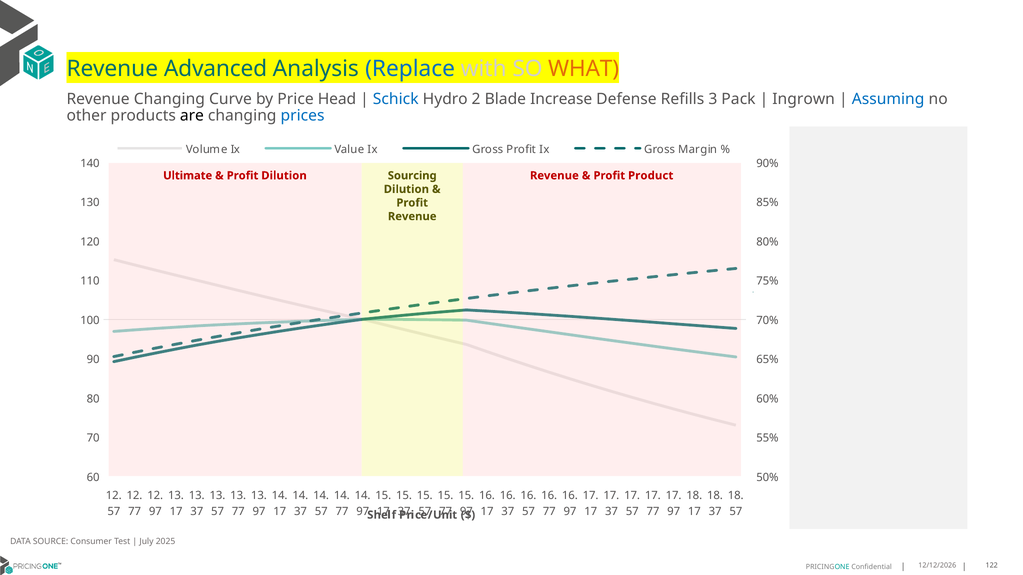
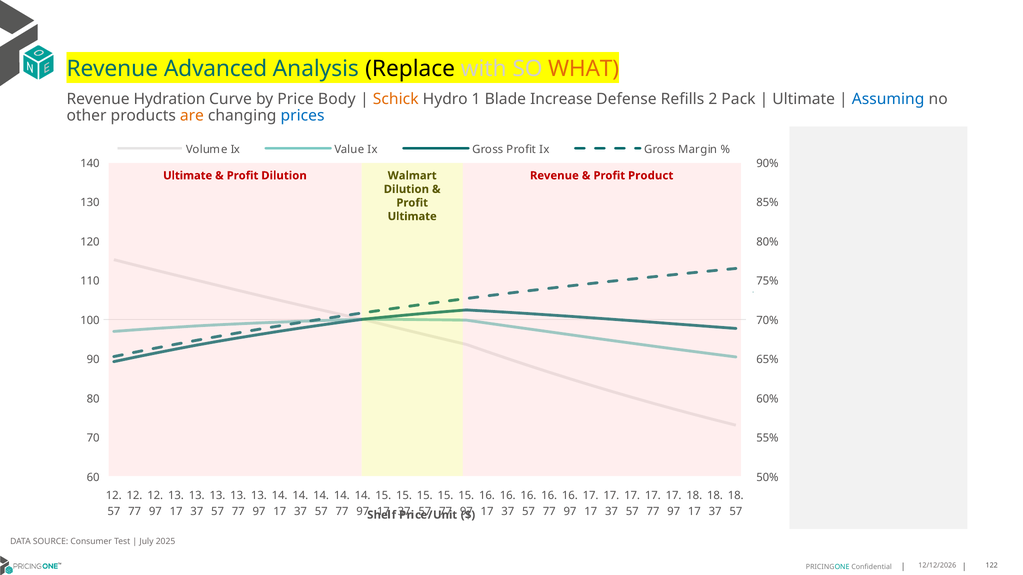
Replace colour: blue -> black (410, 69)
Revenue Changing: Changing -> Hydration (169, 99)
Head: Head -> Body (337, 99)
Schick colour: blue -> orange (396, 99)
2: 2 -> 1 (476, 99)
3: 3 -> 2 (713, 99)
Ingrown: Ingrown -> Ultimate (804, 99)
are colour: black -> orange (192, 116)
Sourcing: Sourcing -> Walmart (412, 176)
Revenue: Revenue -> Ultimate (412, 217)
